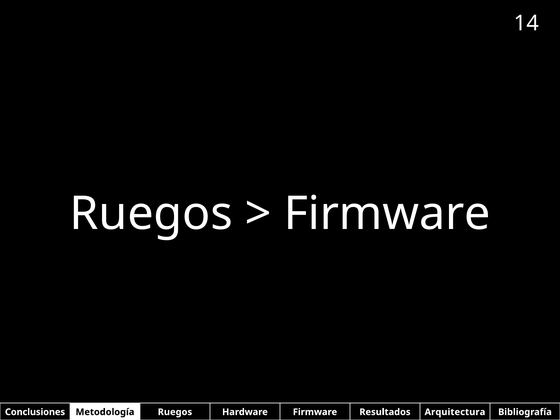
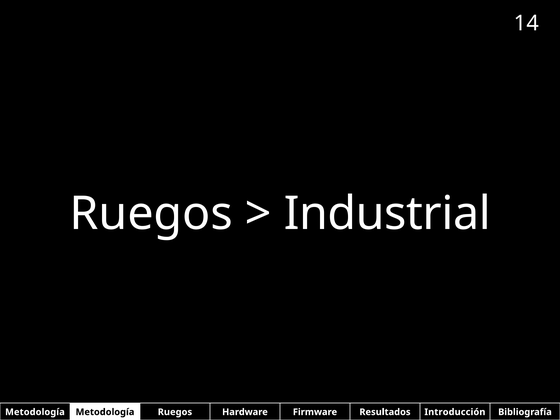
Firmware: Firmware -> Industrial (387, 214)
Conclusiones: Conclusiones -> Metodología (35, 412)
Arquitectura: Arquitectura -> Introducción (455, 412)
